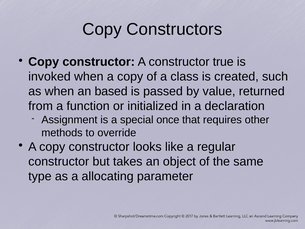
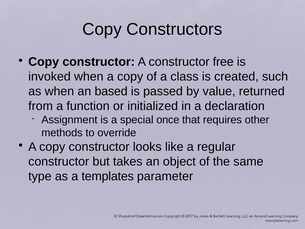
true: true -> free (223, 62)
allocating: allocating -> templates (108, 176)
